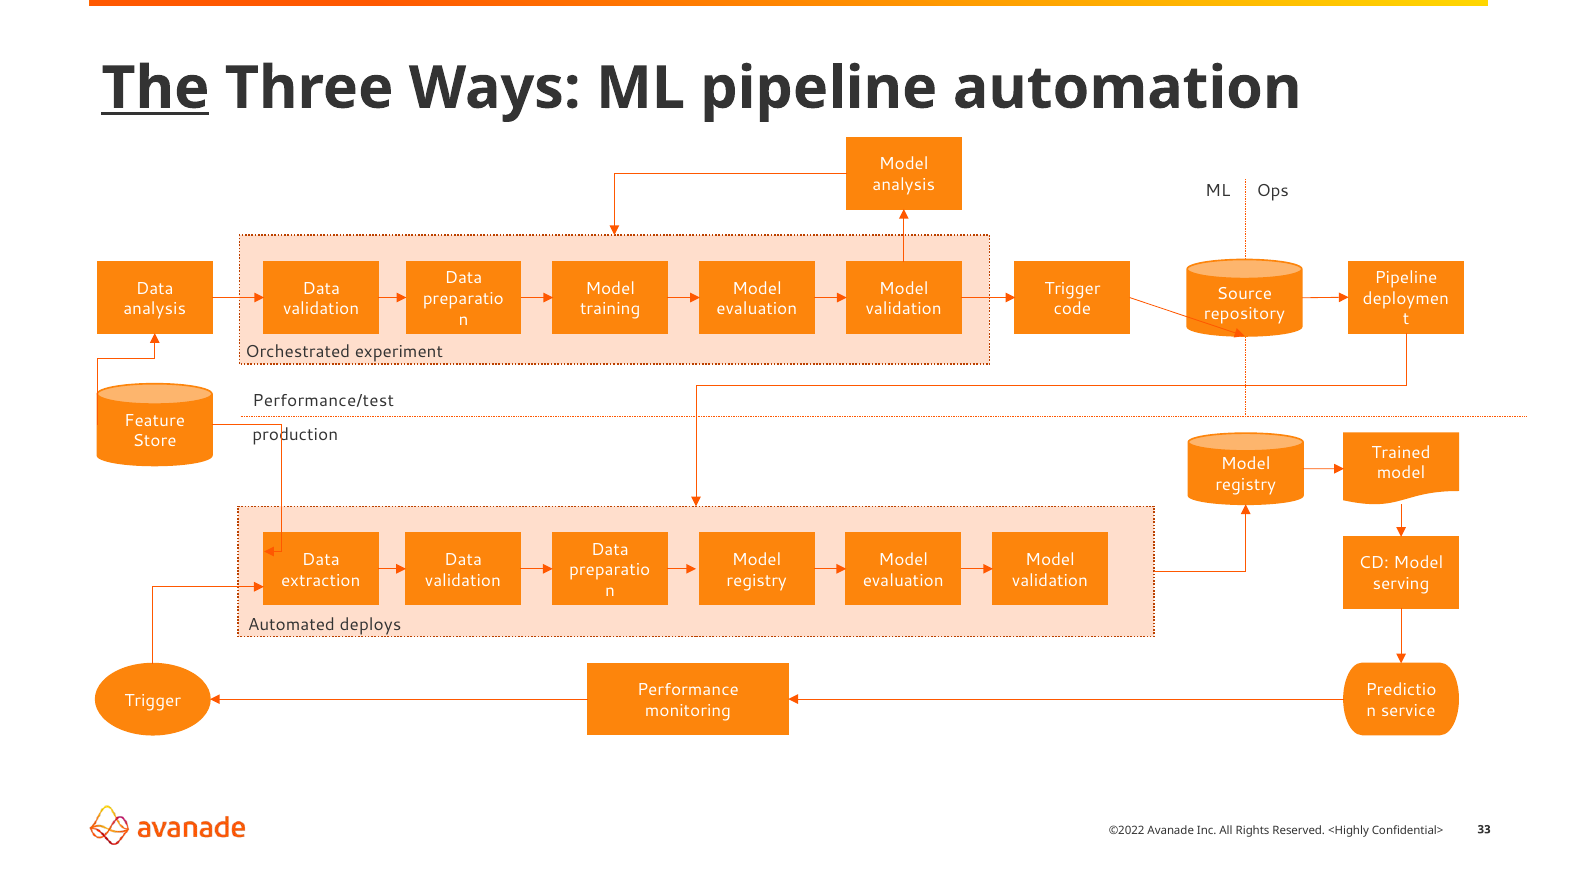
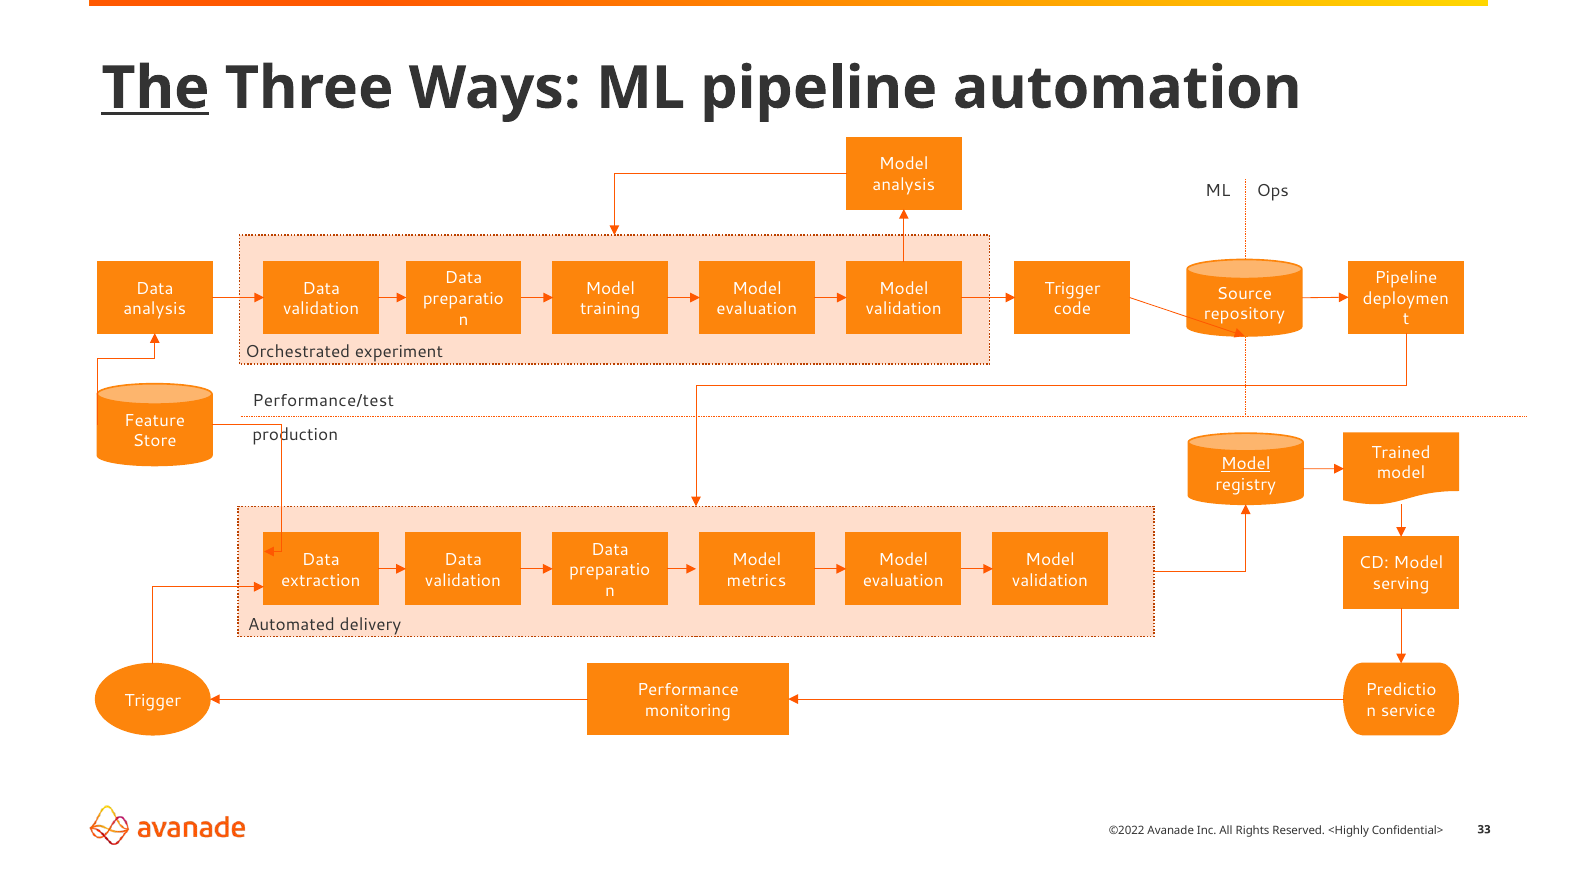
Model underline: none -> present (1246, 464)
registry: registry -> metrics (757, 580)
deploys: deploys -> delivery (371, 625)
